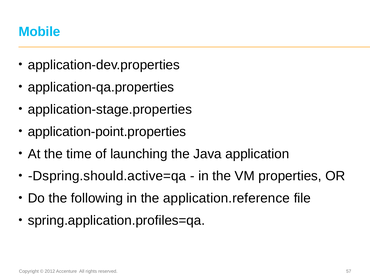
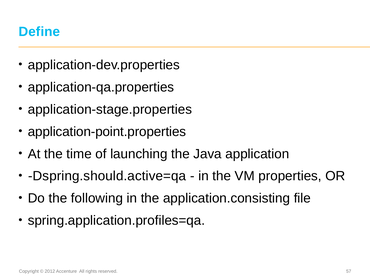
Mobile: Mobile -> Define (39, 32)
application.reference: application.reference -> application.consisting (227, 198)
